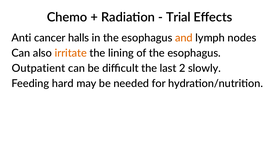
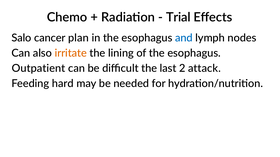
Anti: Anti -> Salo (21, 38)
halls: halls -> plan (78, 38)
and colour: orange -> blue (184, 38)
slowly: slowly -> attack (204, 69)
